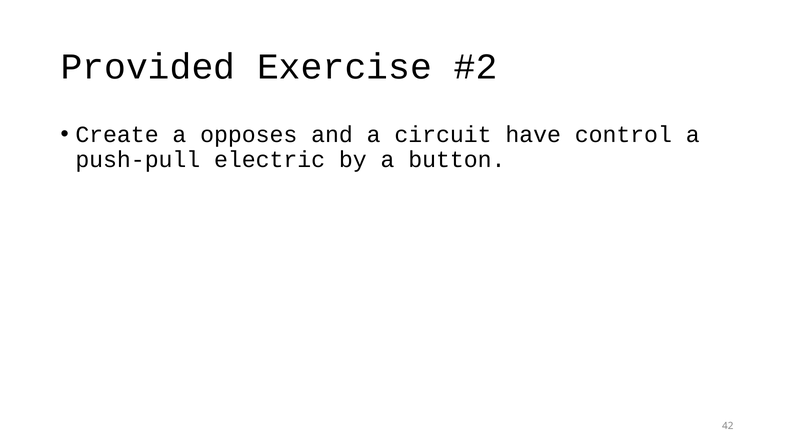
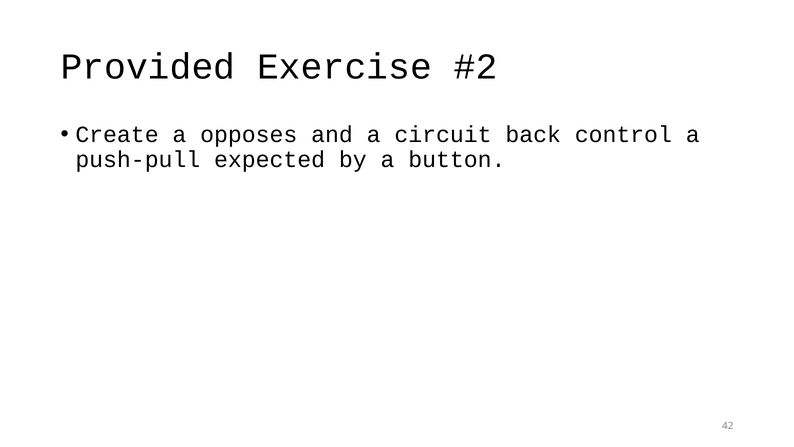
have: have -> back (533, 134)
electric: electric -> expected (270, 159)
